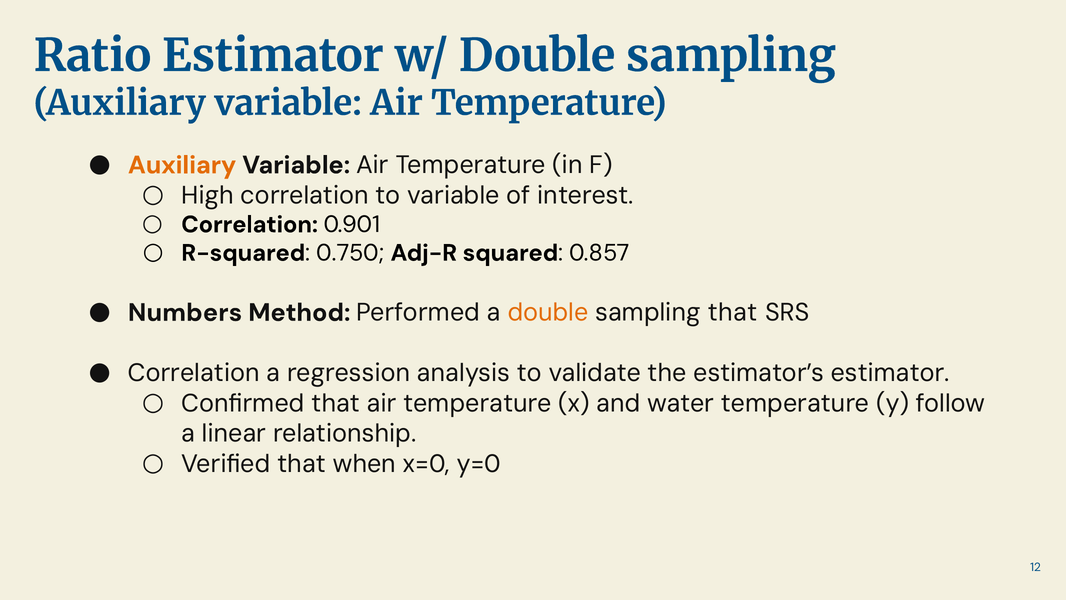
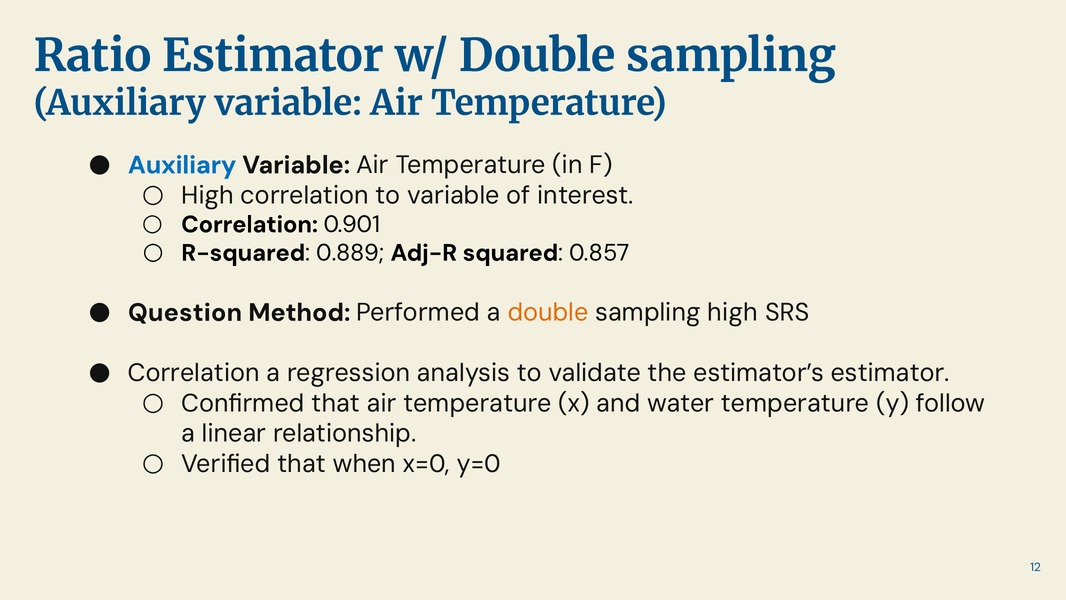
Auxiliary colour: orange -> blue (182, 165)
0.750: 0.750 -> 0.889 (350, 253)
Numbers: Numbers -> Question (185, 312)
sampling that: that -> high (733, 312)
